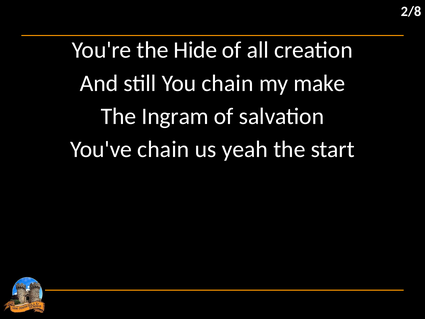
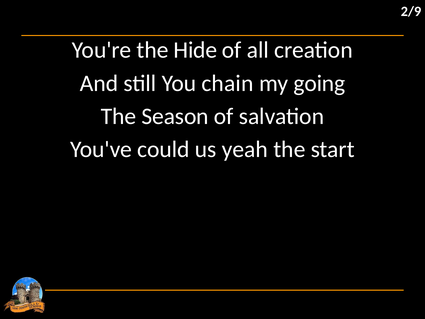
2/8: 2/8 -> 2/9 (411, 12)
make: make -> going (319, 83)
Ingram: Ingram -> Season (175, 116)
You've chain: chain -> could (163, 149)
